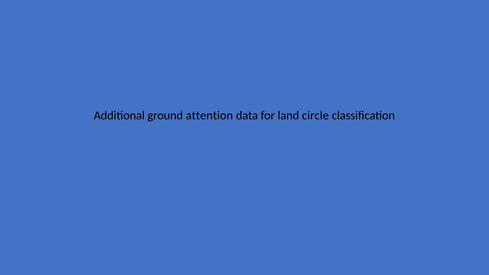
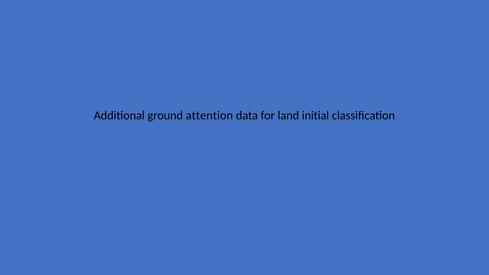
circle: circle -> initial (316, 115)
